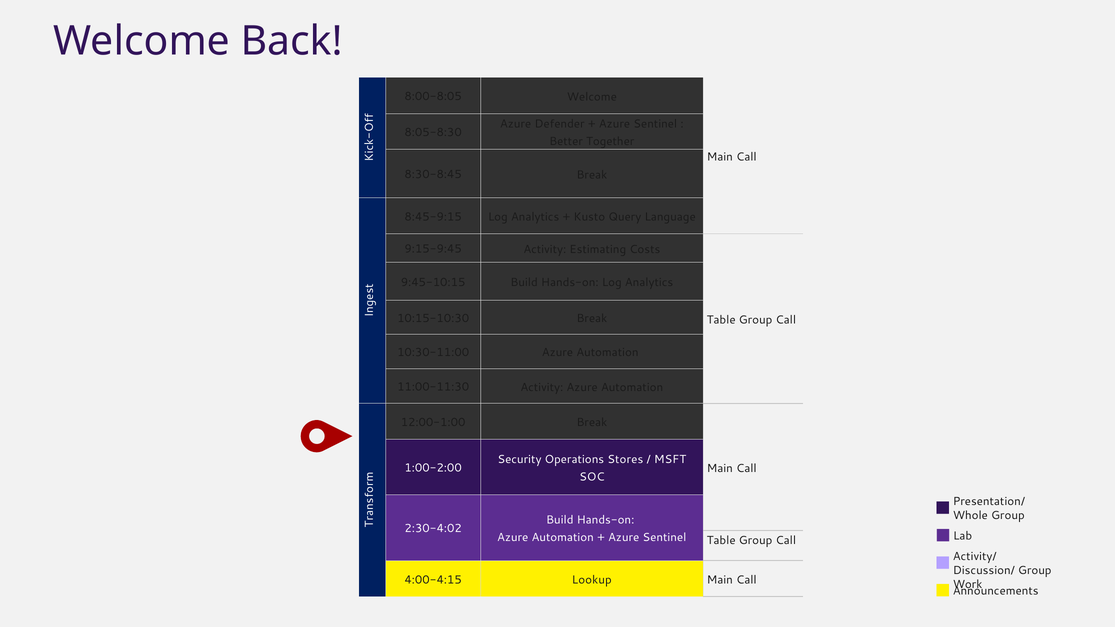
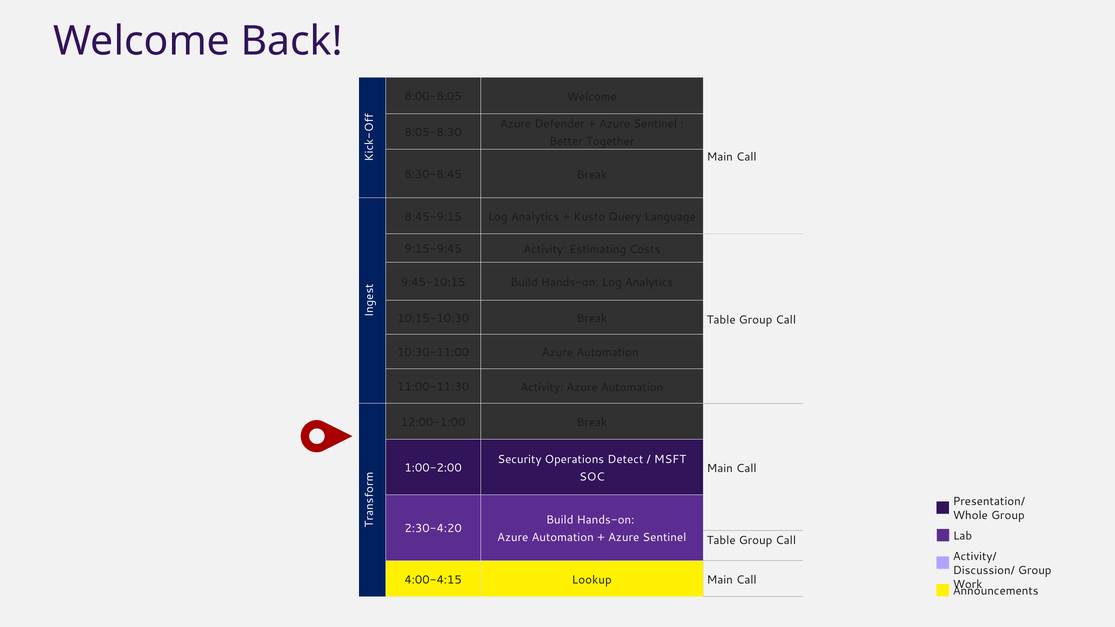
Stores: Stores -> Detect (625, 459)
2:30-4:02: 2:30-4:02 -> 2:30-4:20 (433, 529)
